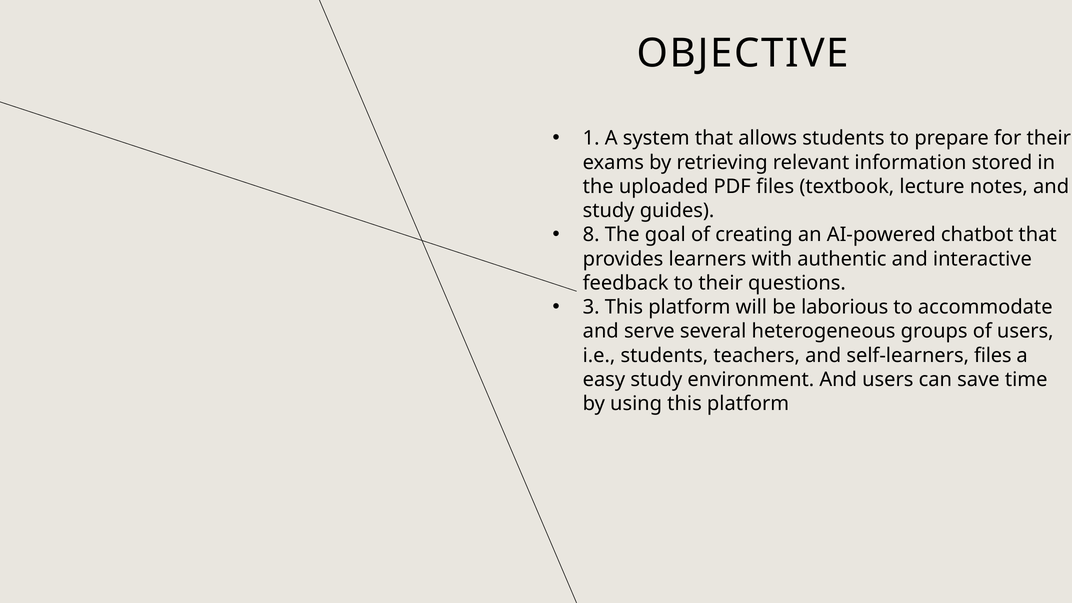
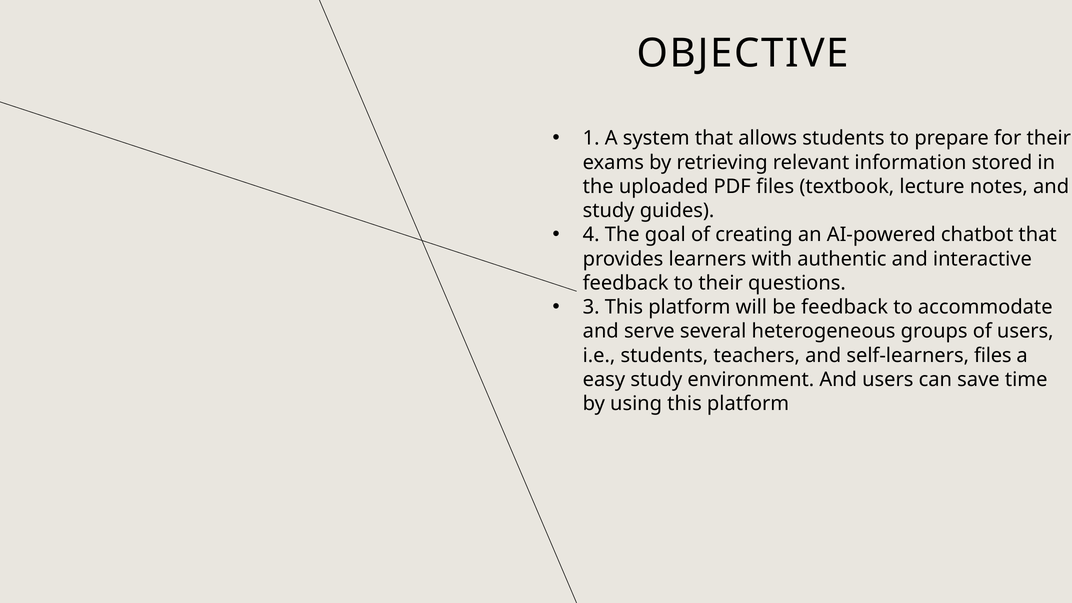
8: 8 -> 4 (591, 235)
be laborious: laborious -> feedback (845, 307)
